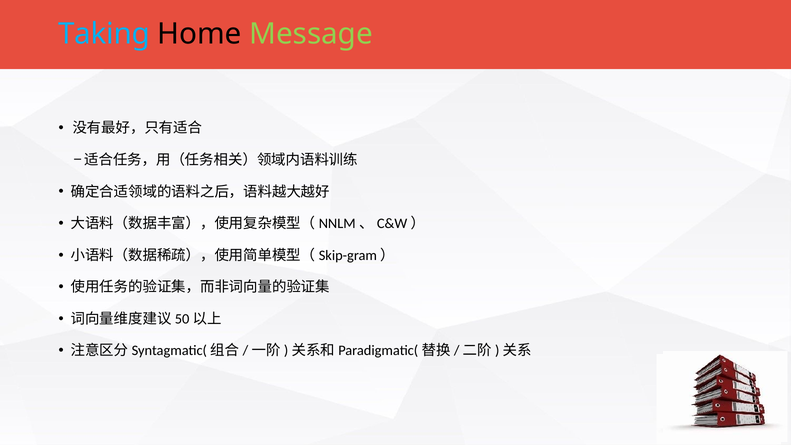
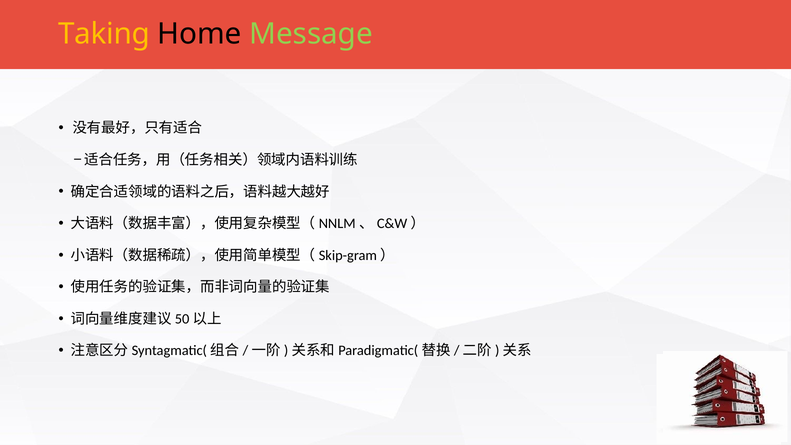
Taking colour: light blue -> yellow (104, 34)
